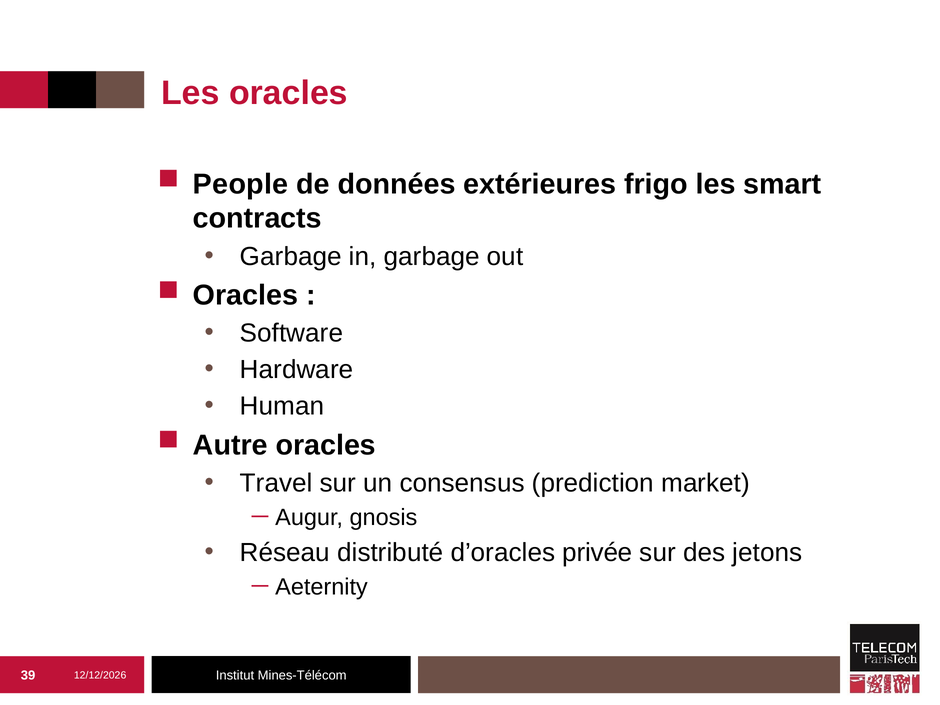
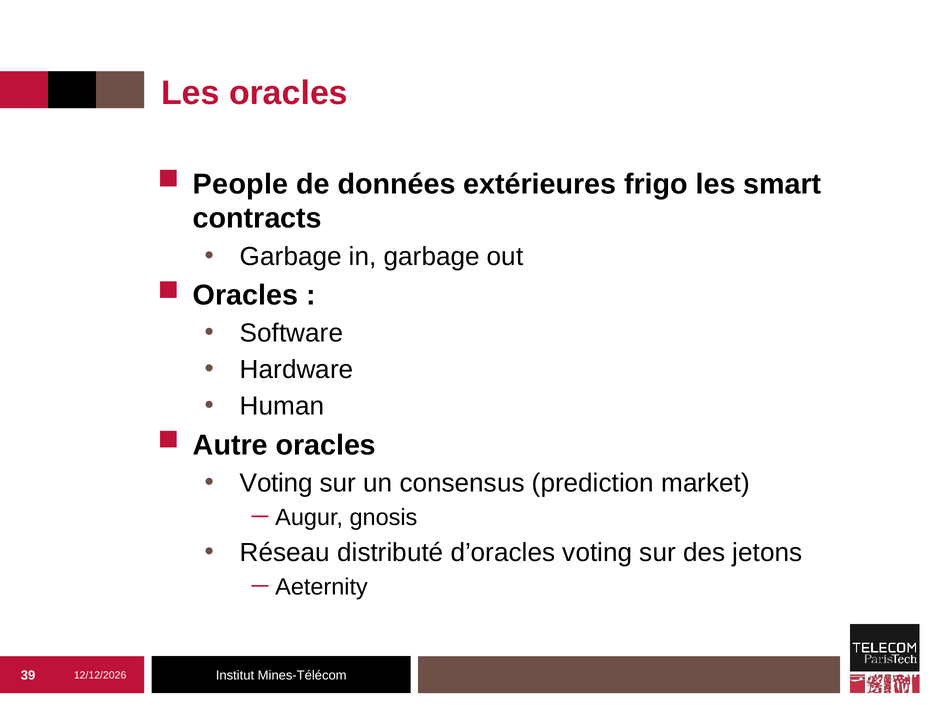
Travel: Travel -> Voting (276, 483)
d’oracles privée: privée -> voting (597, 553)
